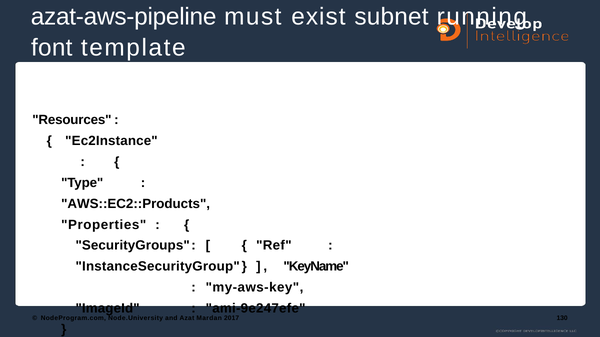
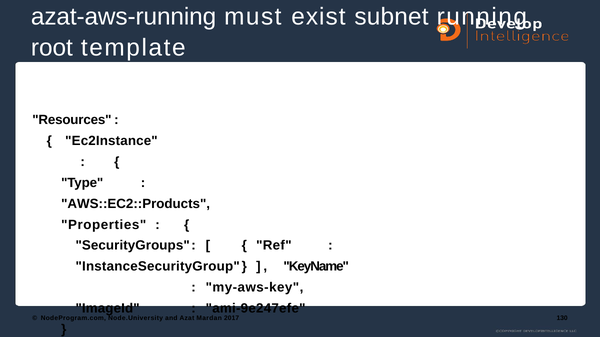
azat-aws-pipeline: azat-aws-pipeline -> azat-aws-running (124, 17)
font: font -> root (52, 48)
